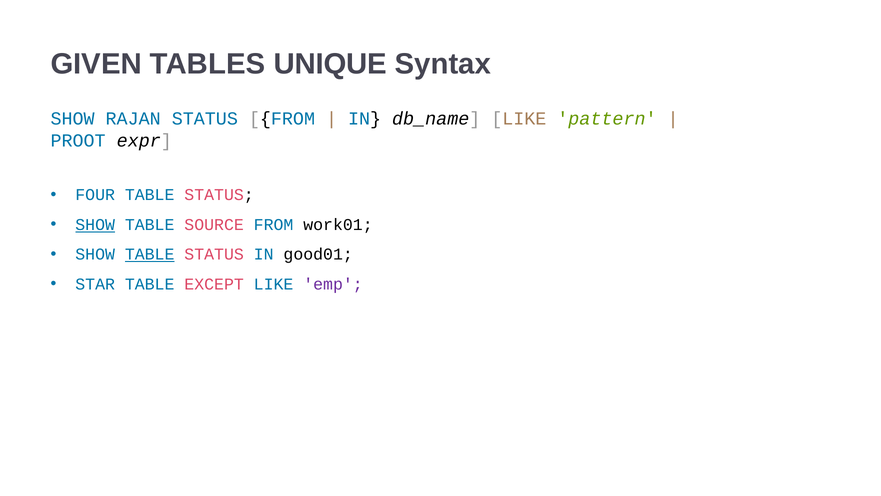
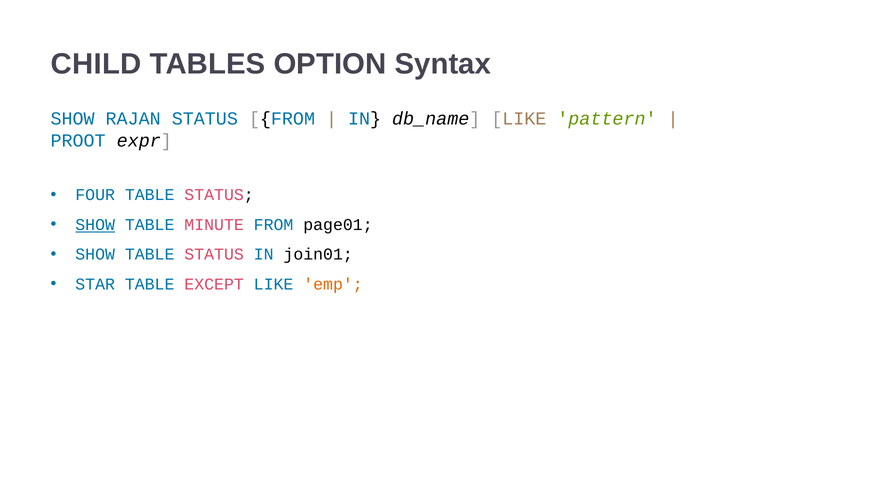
GIVEN: GIVEN -> CHILD (96, 64)
UNIQUE: UNIQUE -> OPTION (330, 64)
SOURCE: SOURCE -> MINUTE (214, 225)
work01: work01 -> page01 (338, 225)
TABLE underline: present -> none (150, 254)
good01: good01 -> join01 (318, 254)
emp colour: purple -> orange (333, 284)
